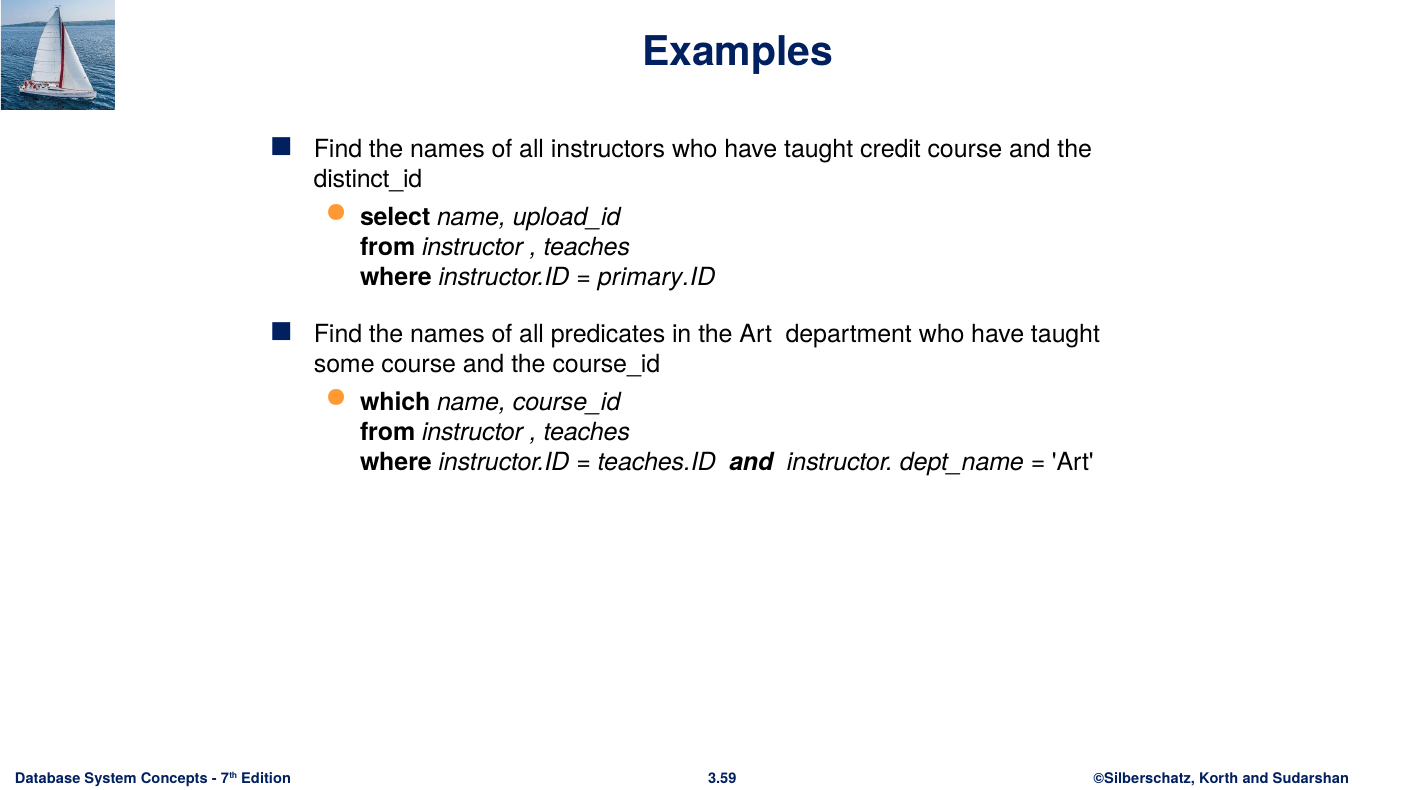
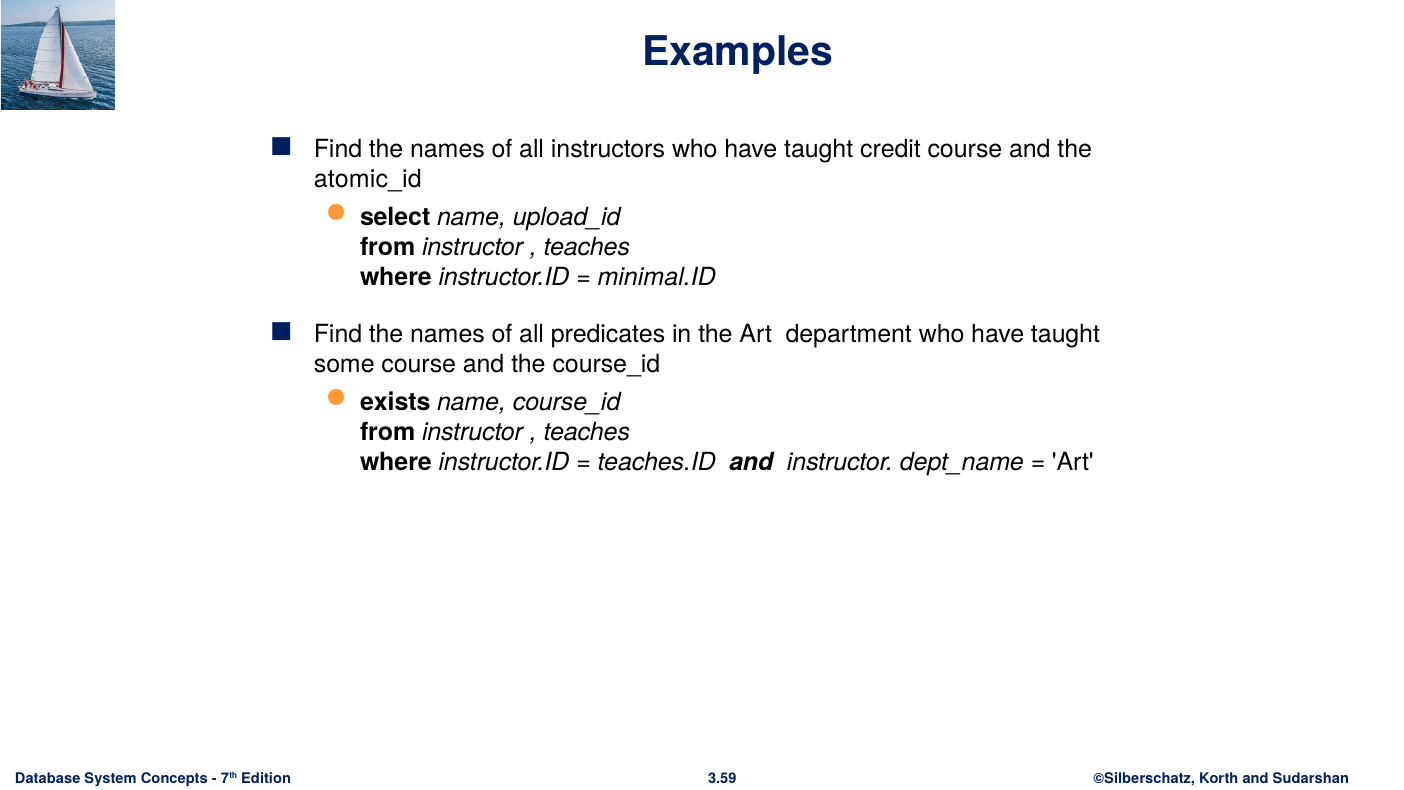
distinct_id: distinct_id -> atomic_id (368, 179)
primary.ID: primary.ID -> minimal.ID (657, 277)
which: which -> exists (395, 402)
